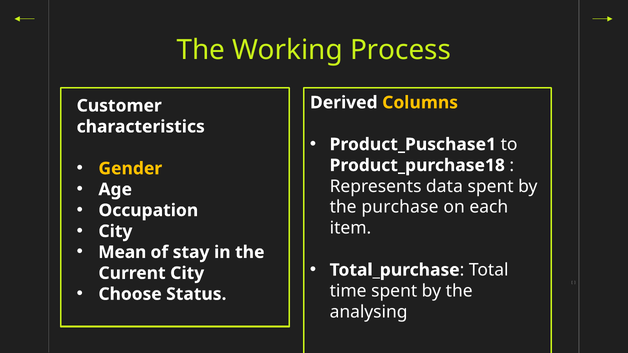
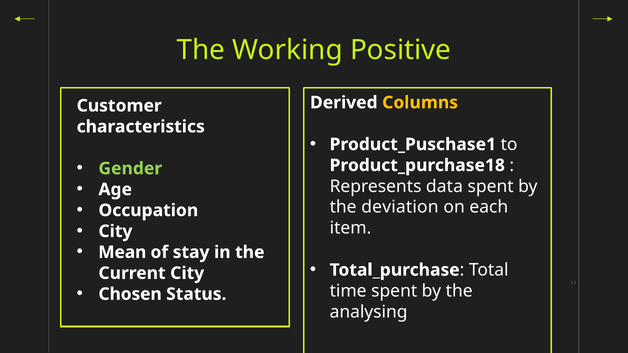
Process: Process -> Positive (401, 50)
Gender colour: yellow -> light green (130, 169)
purchase: purchase -> deviation (400, 207)
Choose: Choose -> Chosen (130, 294)
